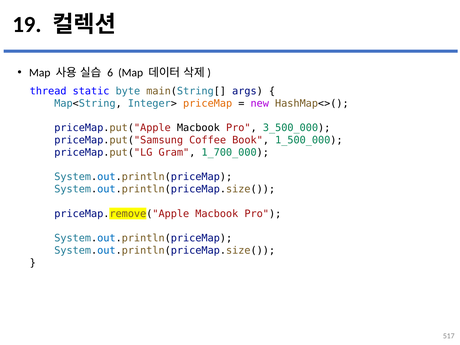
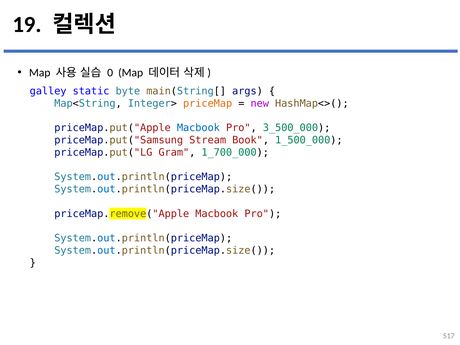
6: 6 -> 0 (110, 73)
thread: thread -> galley (48, 91)
Macbook colour: black -> blue (198, 128)
Coffee: Coffee -> Stream (208, 140)
